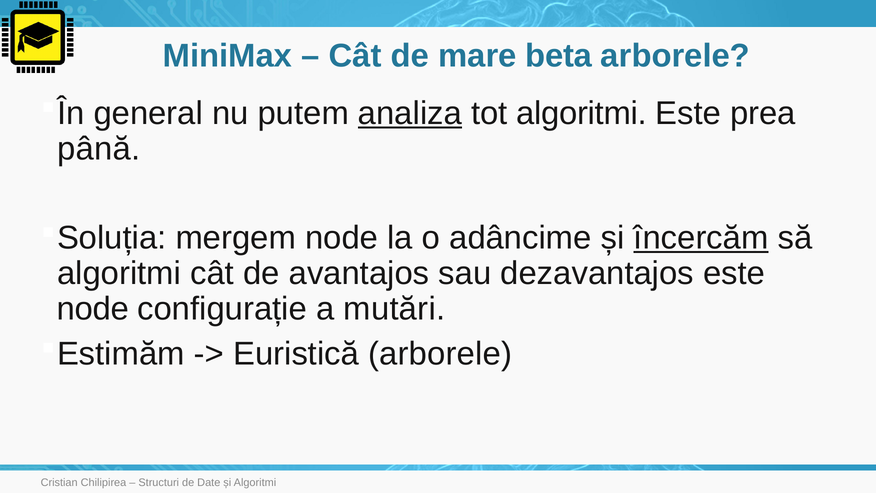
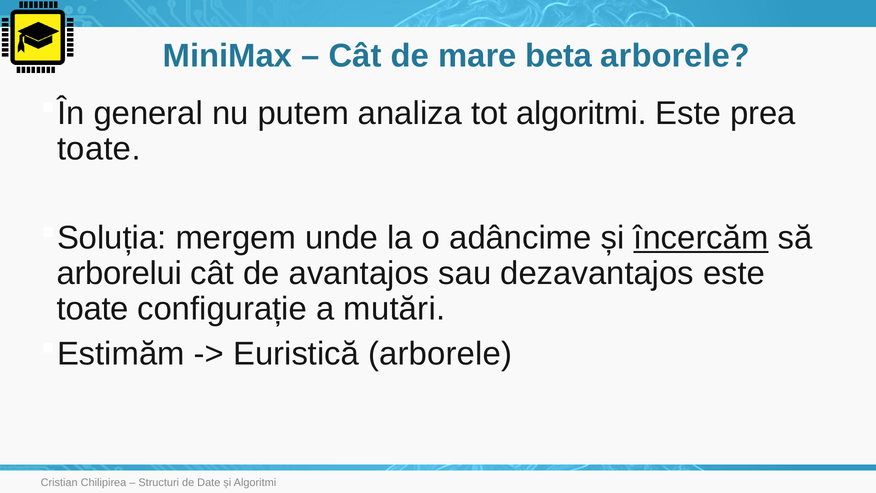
analiza underline: present -> none (410, 113)
până: până -> toate (99, 149)
mergem node: node -> unde (342, 238)
algoritmi: algoritmi -> arborelui (119, 273)
node: node -> toate (93, 309)
